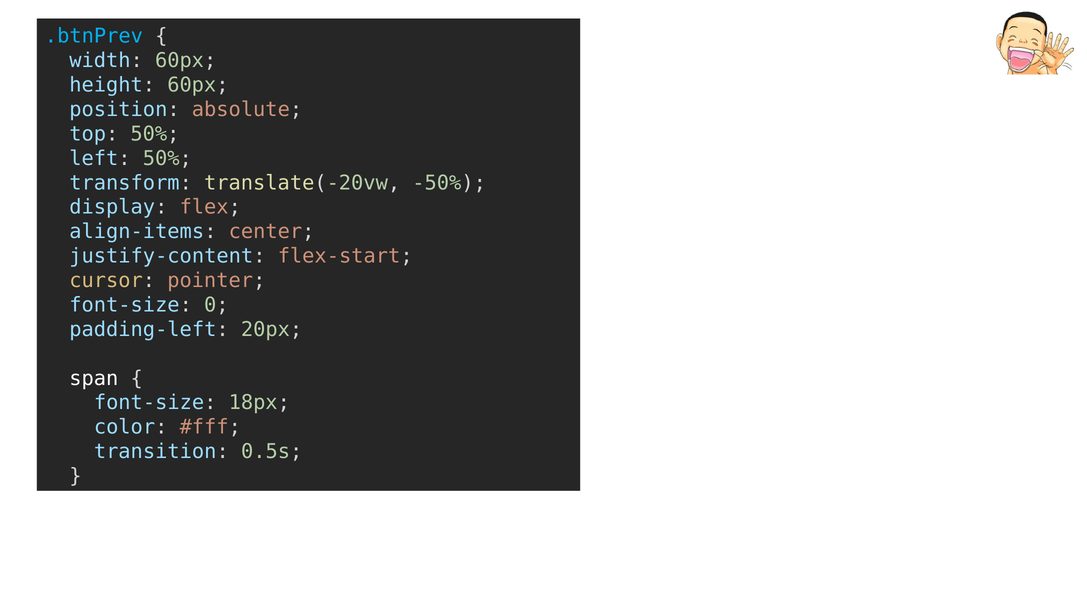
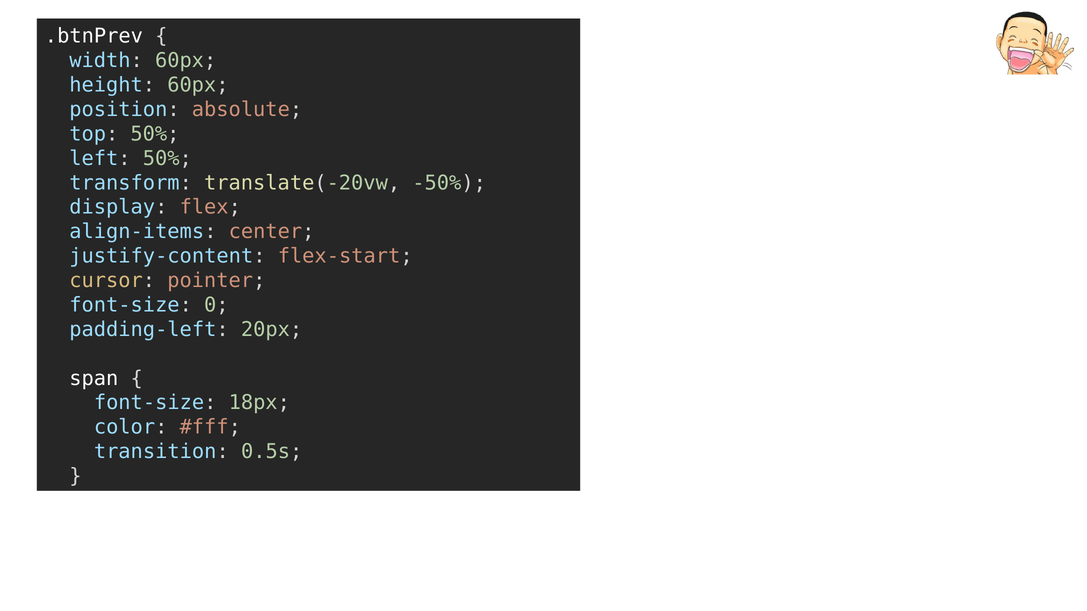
.btnPrev colour: light blue -> white (94, 36)
